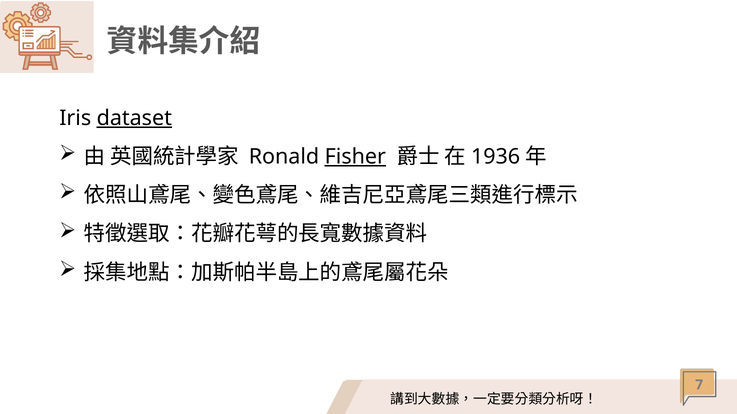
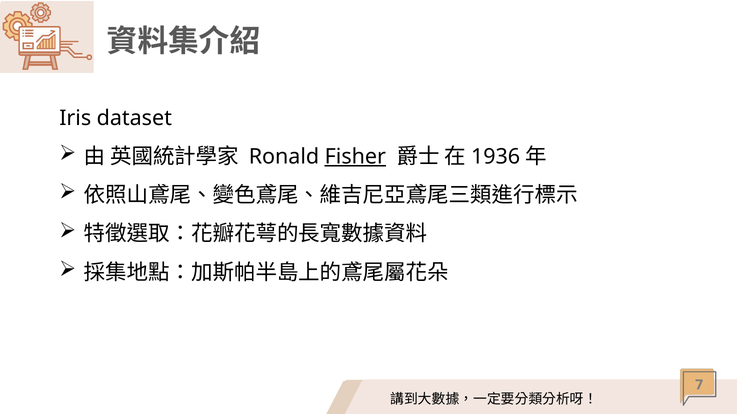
dataset underline: present -> none (134, 118)
